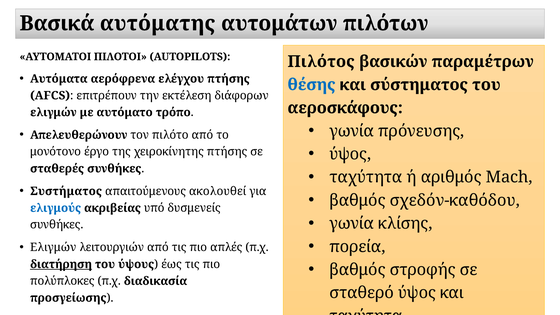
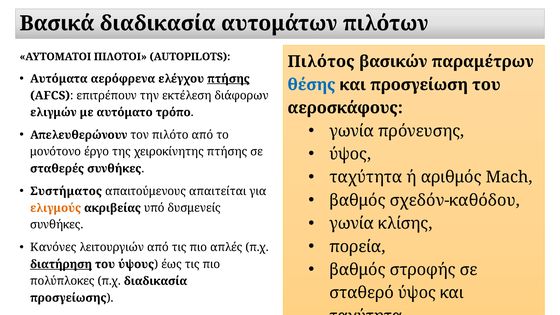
Βασικά αυτόματης: αυτόματης -> διαδικασία (158, 23)
πτήσης underline: none -> present (228, 79)
σύστηματος: σύστηματος -> προσγείωση (419, 85)
ακολουθεί: ακολουθεί -> απαιτείται (218, 191)
ελιγμούς colour: blue -> orange (56, 208)
Ελιγμών: Ελιγμών -> Κανόνες (53, 247)
